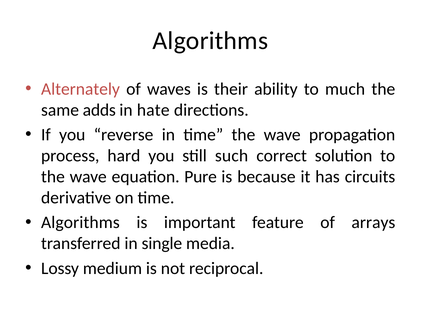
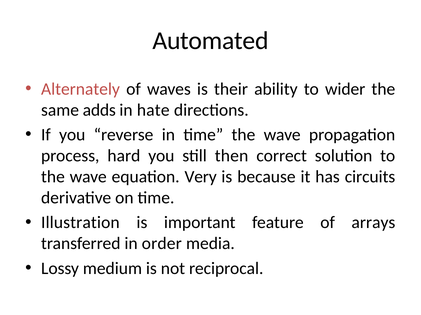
Algorithms: Algorithms -> Automated (211, 41)
much: much -> wider (345, 89)
such: such -> then (232, 156)
Pure: Pure -> Very (201, 177)
Algorithms: Algorithms -> Illustration (80, 223)
single: single -> order (162, 244)
